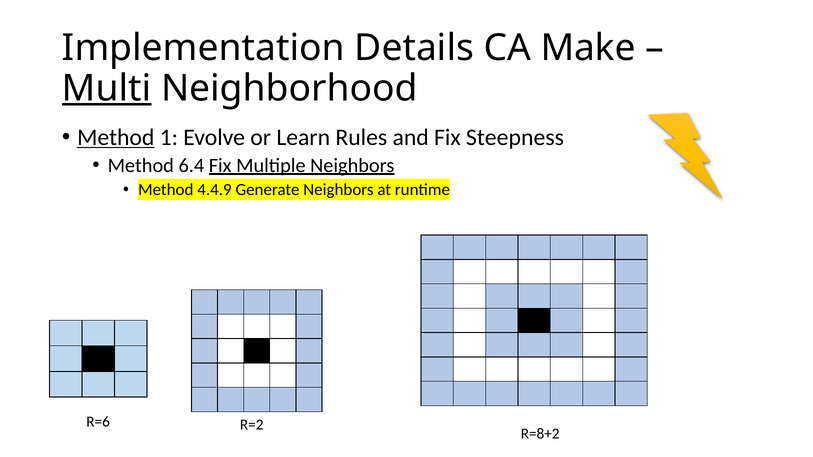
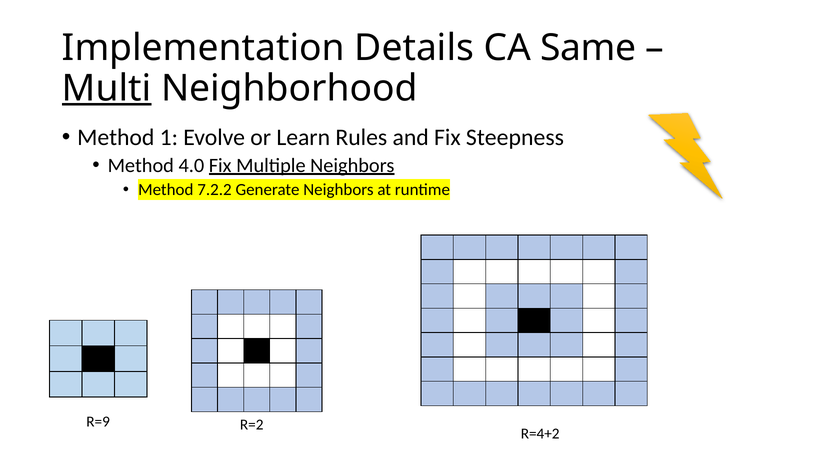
Make: Make -> Same (588, 48)
Method underline: present -> none (116, 137)
6.4: 6.4 -> 4.0 (191, 165)
4.4.9: 4.4.9 -> 7.2.2 (214, 190)
R=6: R=6 -> R=9 (98, 422)
R=8+2: R=8+2 -> R=4+2 (540, 434)
